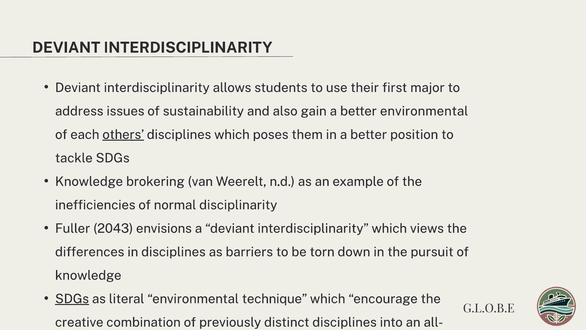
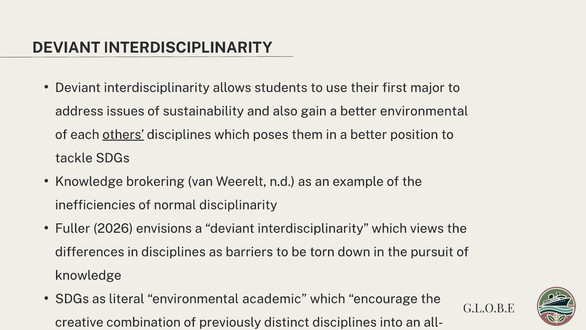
2043: 2043 -> 2026 (113, 228)
SDGs underline: present -> none (72, 299)
environmental technique: technique -> academic (274, 299)
